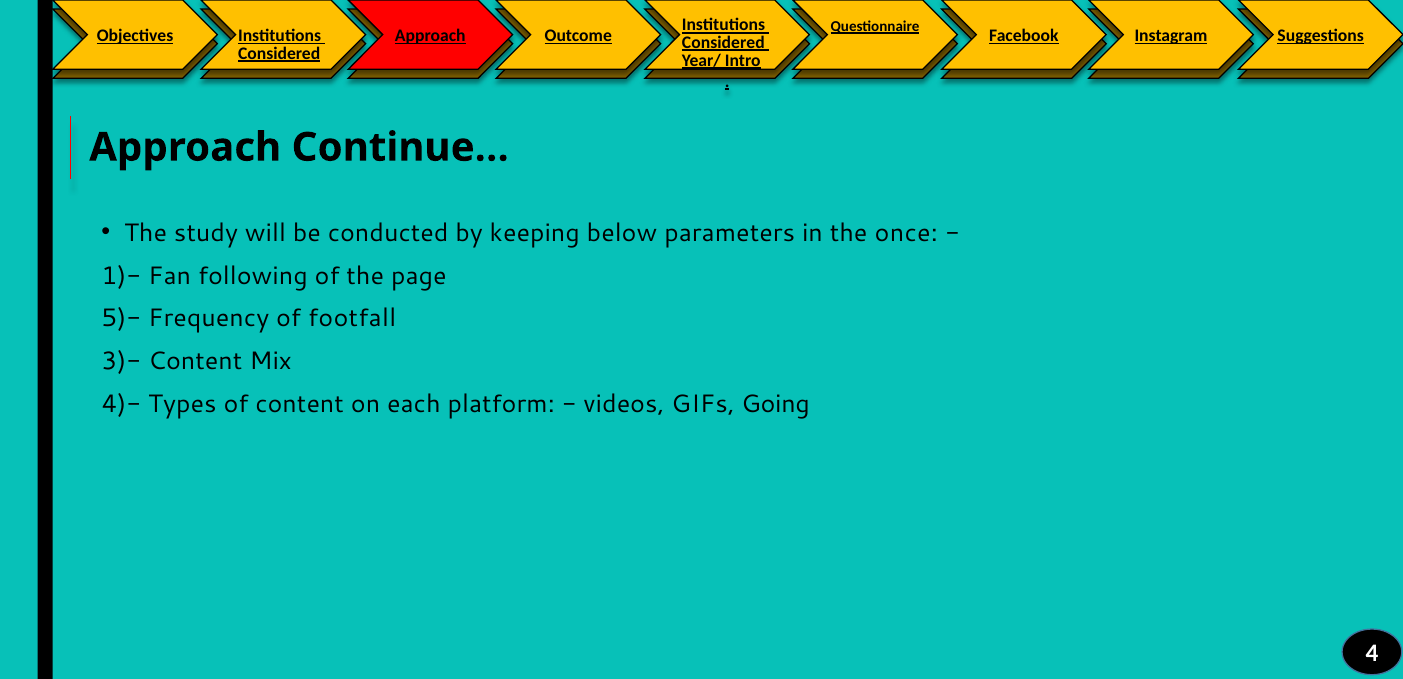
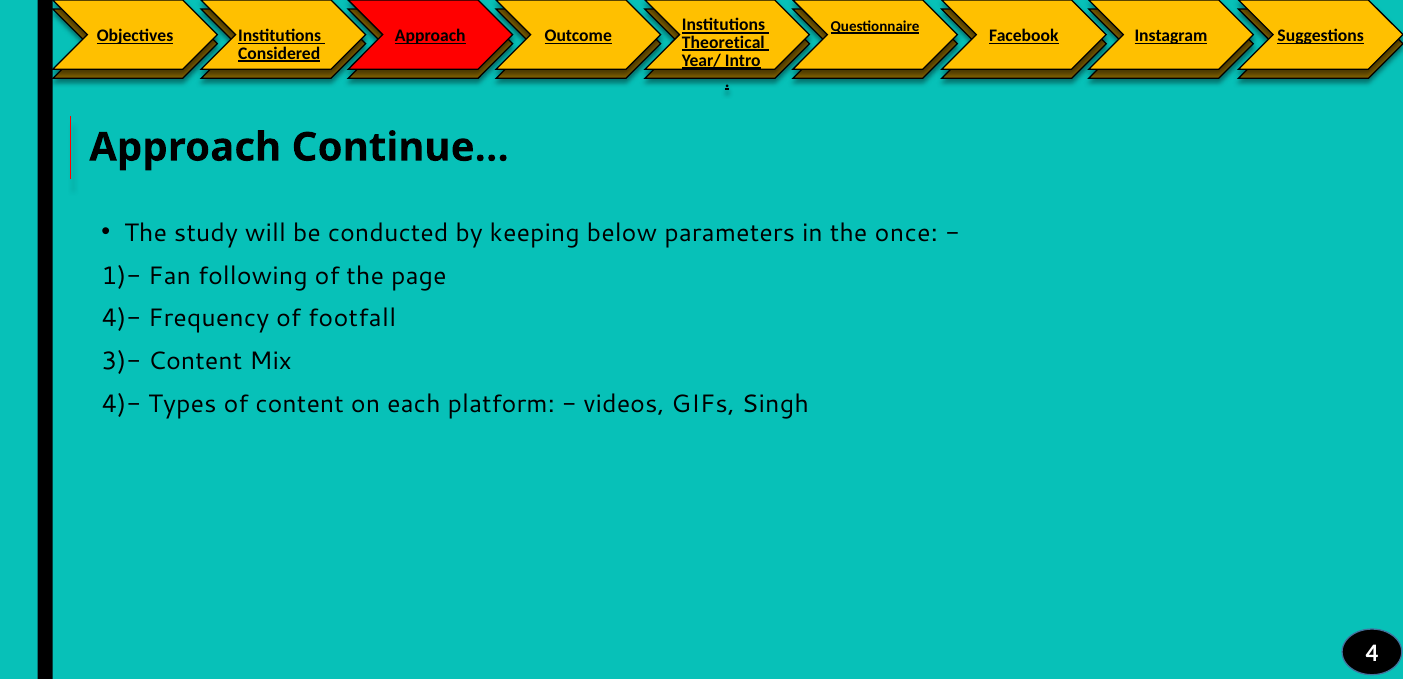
Considered: Considered -> Theoretical (723, 43)
5)-: 5)- -> 4)- (121, 319)
Going: Going -> Singh (775, 404)
